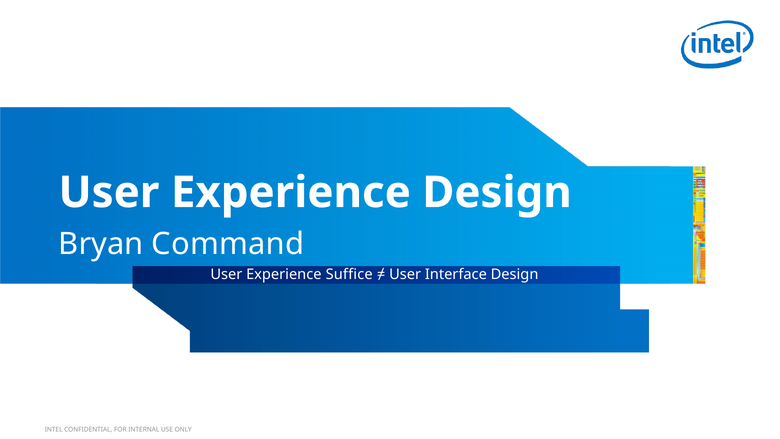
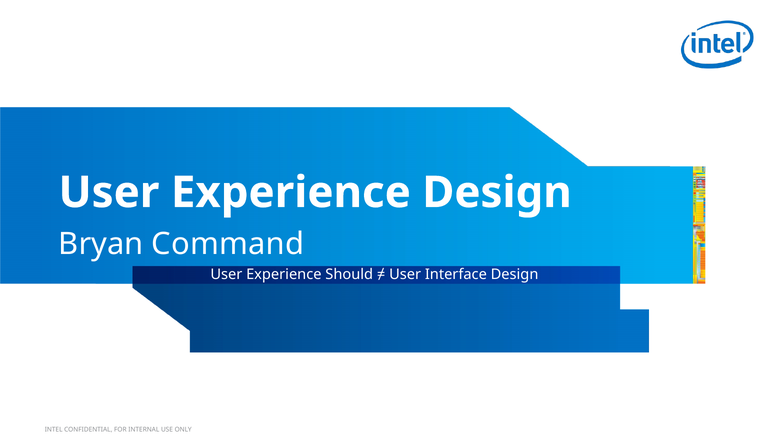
Suffice: Suffice -> Should (349, 274)
